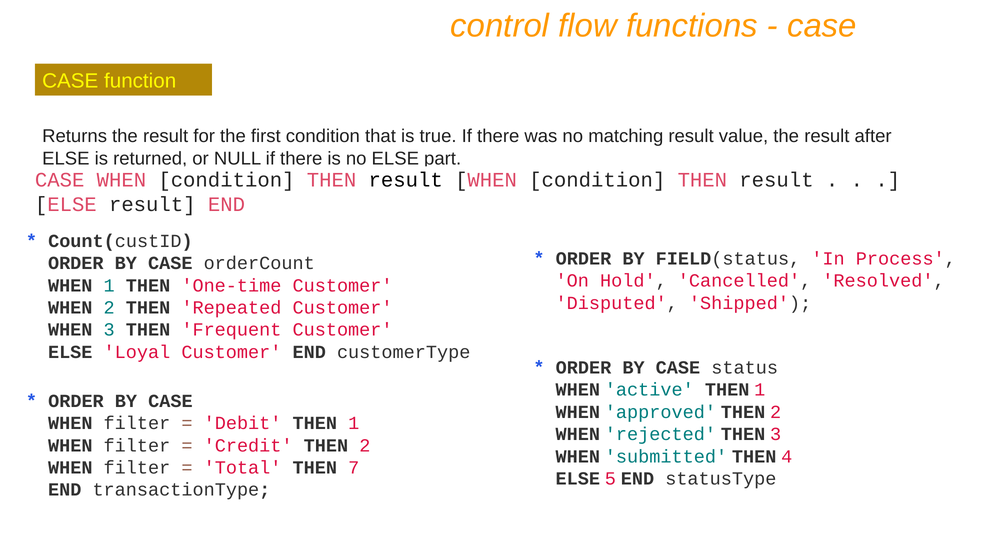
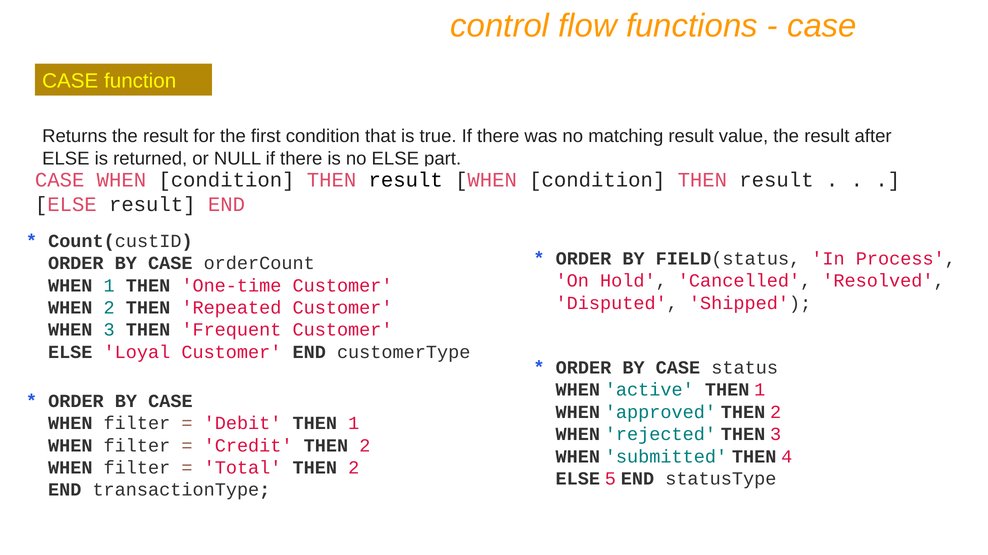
Total THEN 7: 7 -> 2 (354, 468)
